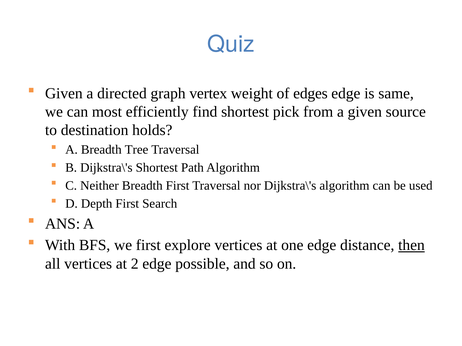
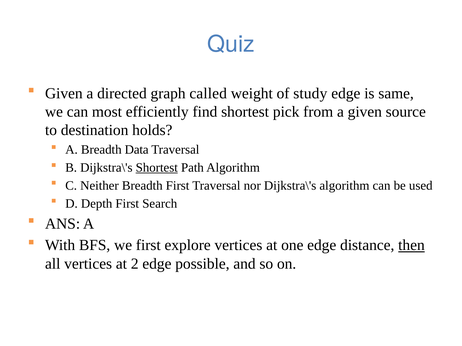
vertex: vertex -> called (208, 93)
edges: edges -> study (310, 93)
Tree: Tree -> Data (137, 150)
Shortest underline: none -> present (157, 168)
